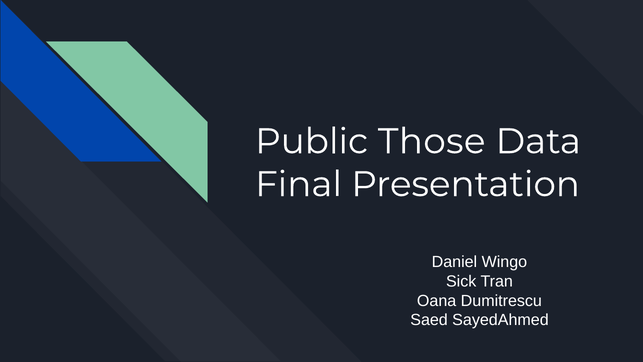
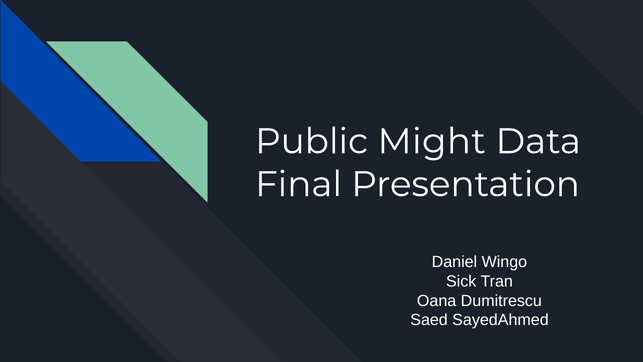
Those: Those -> Might (432, 141)
